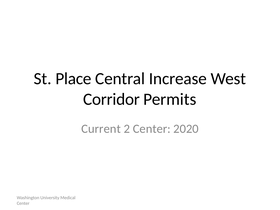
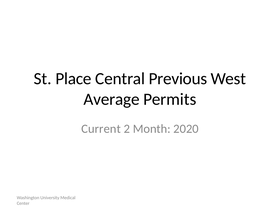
Increase: Increase -> Previous (178, 79)
Corridor: Corridor -> Average (112, 99)
2 Center: Center -> Month (152, 129)
